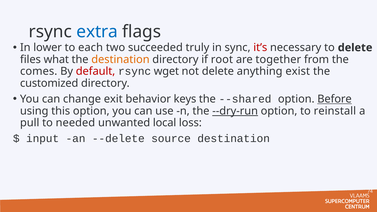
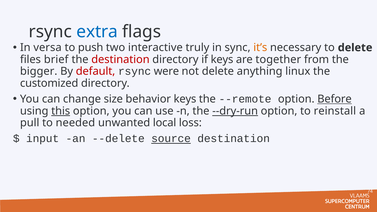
lower: lower -> versa (48, 48)
each: each -> push (91, 48)
succeeded: succeeded -> interactive (155, 48)
it’s colour: red -> orange (260, 48)
what: what -> brief (56, 59)
destination colour: orange -> red (120, 59)
if root: root -> keys (222, 59)
comes: comes -> bigger (39, 71)
wget: wget -> were (166, 71)
exist: exist -> linux (298, 71)
exit: exit -> size (113, 99)
--shared: --shared -> --remote (245, 99)
this underline: none -> present (61, 111)
source underline: none -> present (171, 139)
